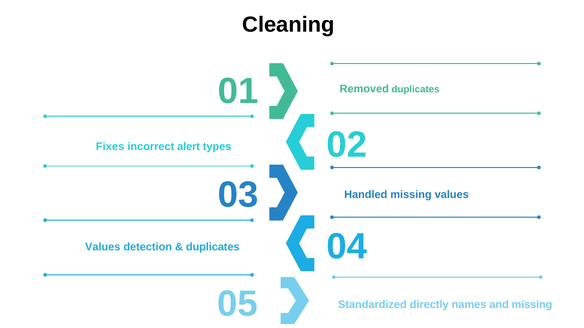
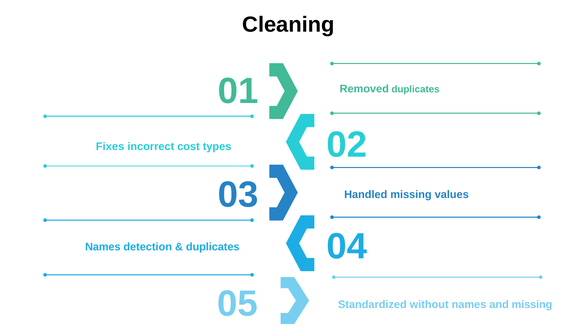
alert: alert -> cost (189, 147)
Values: Values -> Names (103, 247)
directly: directly -> without (429, 305)
